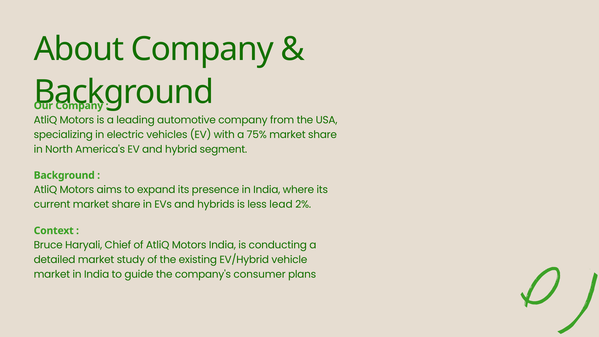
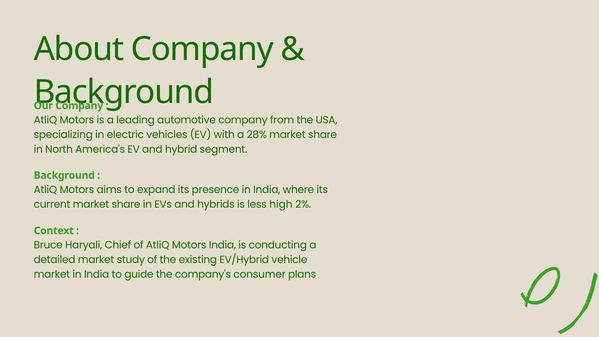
75%: 75% -> 28% (257, 135)
lead: lead -> high (281, 204)
